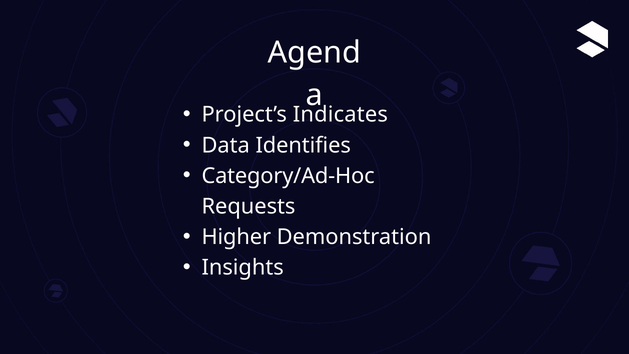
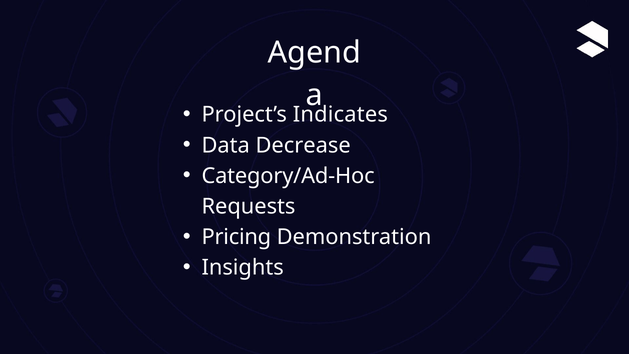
Identifies: Identifies -> Decrease (303, 145)
Higher: Higher -> Pricing (236, 237)
